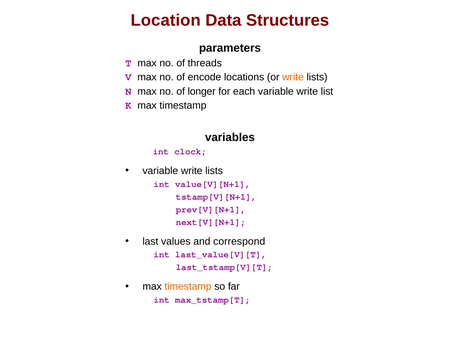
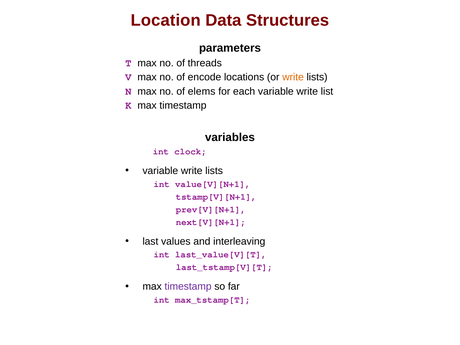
longer: longer -> elems (202, 91)
correspond: correspond -> interleaving (239, 241)
timestamp colour: orange -> purple (188, 287)
